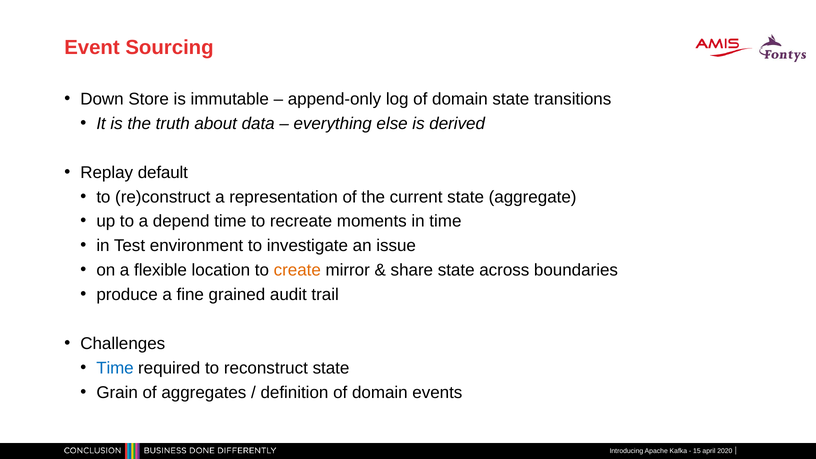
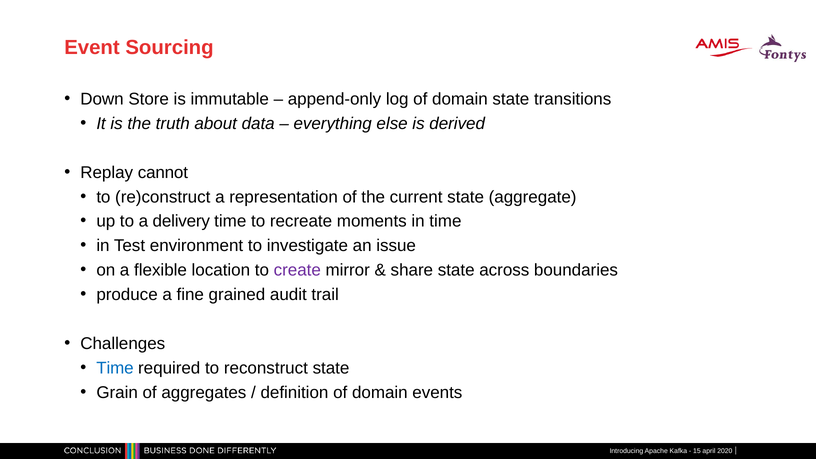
default: default -> cannot (163, 172)
depend: depend -> delivery (181, 221)
create colour: orange -> purple (297, 270)
